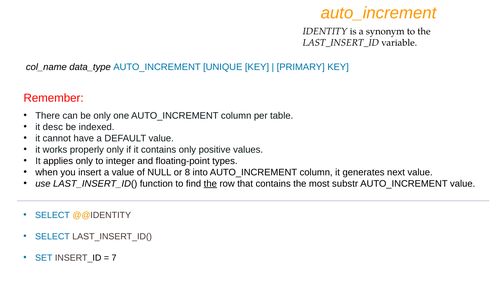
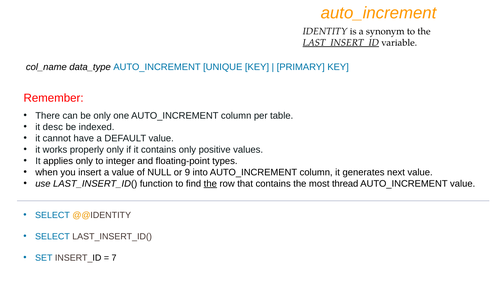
LAST_INSERT_ID underline: none -> present (341, 43)
8: 8 -> 9 (187, 172)
substr: substr -> thread (345, 184)
